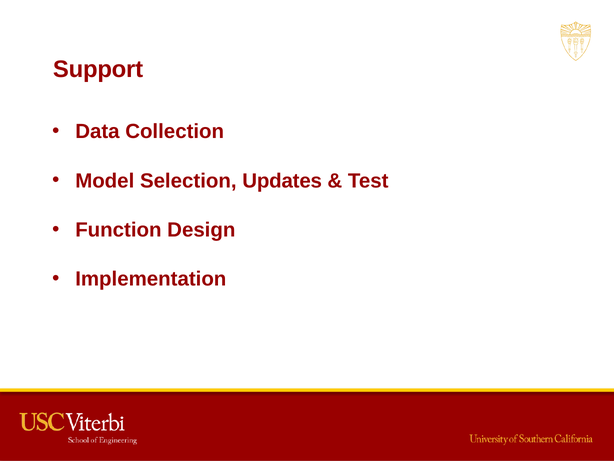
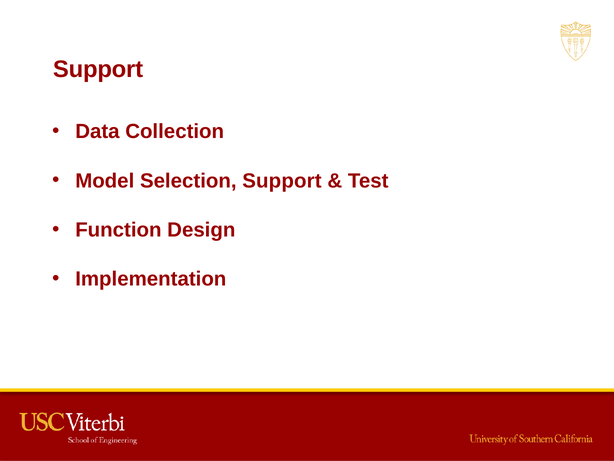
Selection Updates: Updates -> Support (282, 181)
